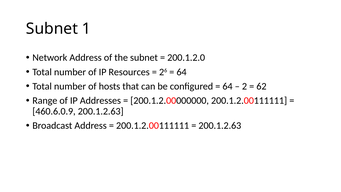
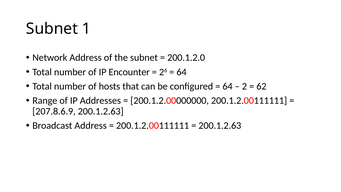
Resources: Resources -> Encounter (129, 72)
460.6.0.9: 460.6.0.9 -> 207.8.6.9 (54, 111)
